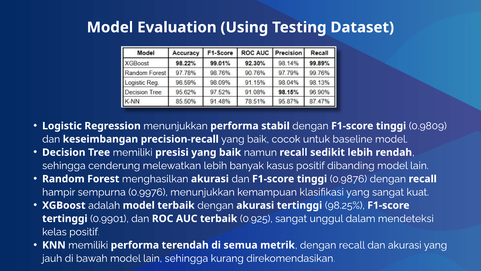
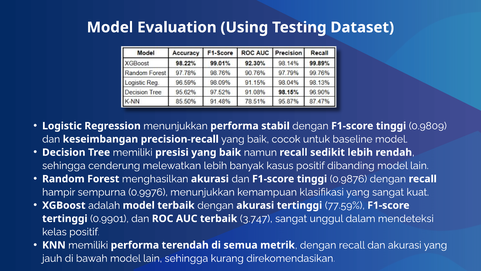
98.25%: 98.25% -> 77.59% (345, 205)
0.925: 0.925 -> 3.747 (256, 218)
